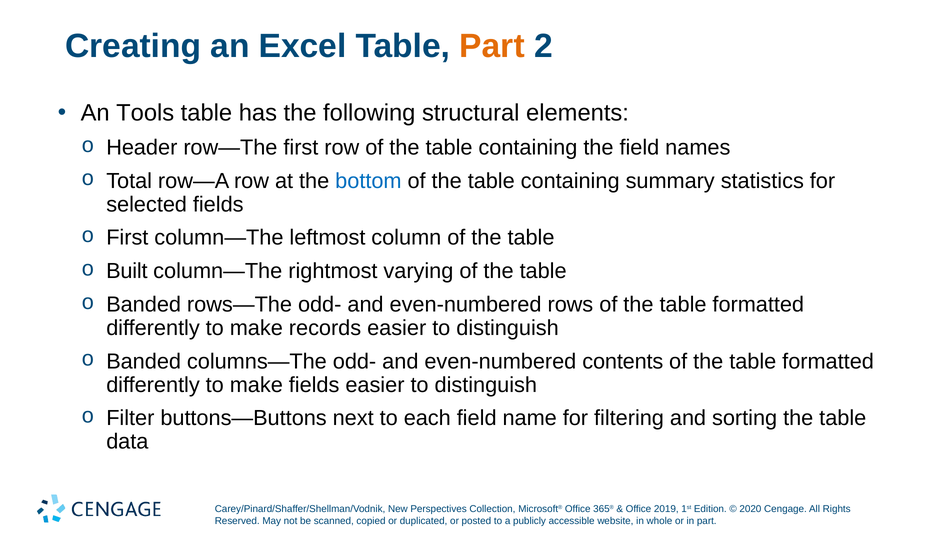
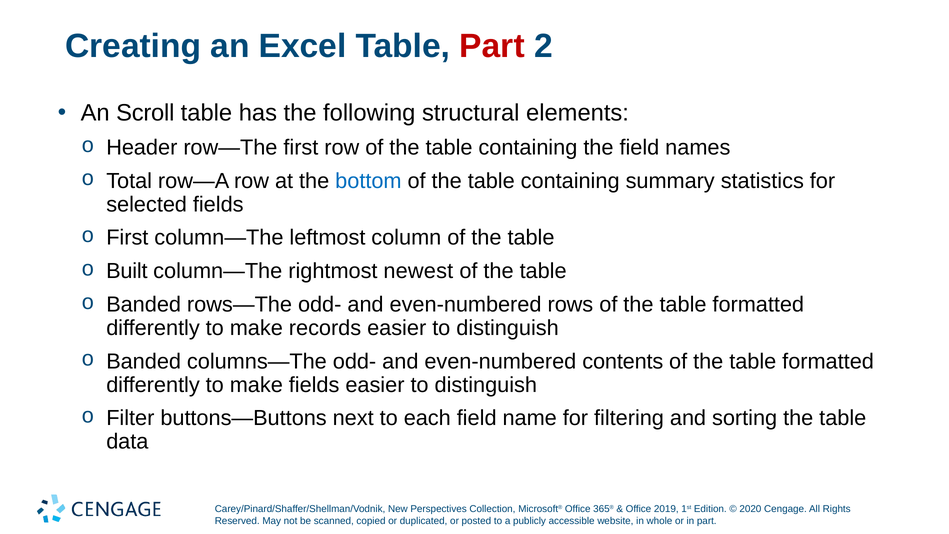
Part colour: orange -> red (492, 46)
Tools: Tools -> Scroll (145, 113)
varying: varying -> newest (418, 271)
